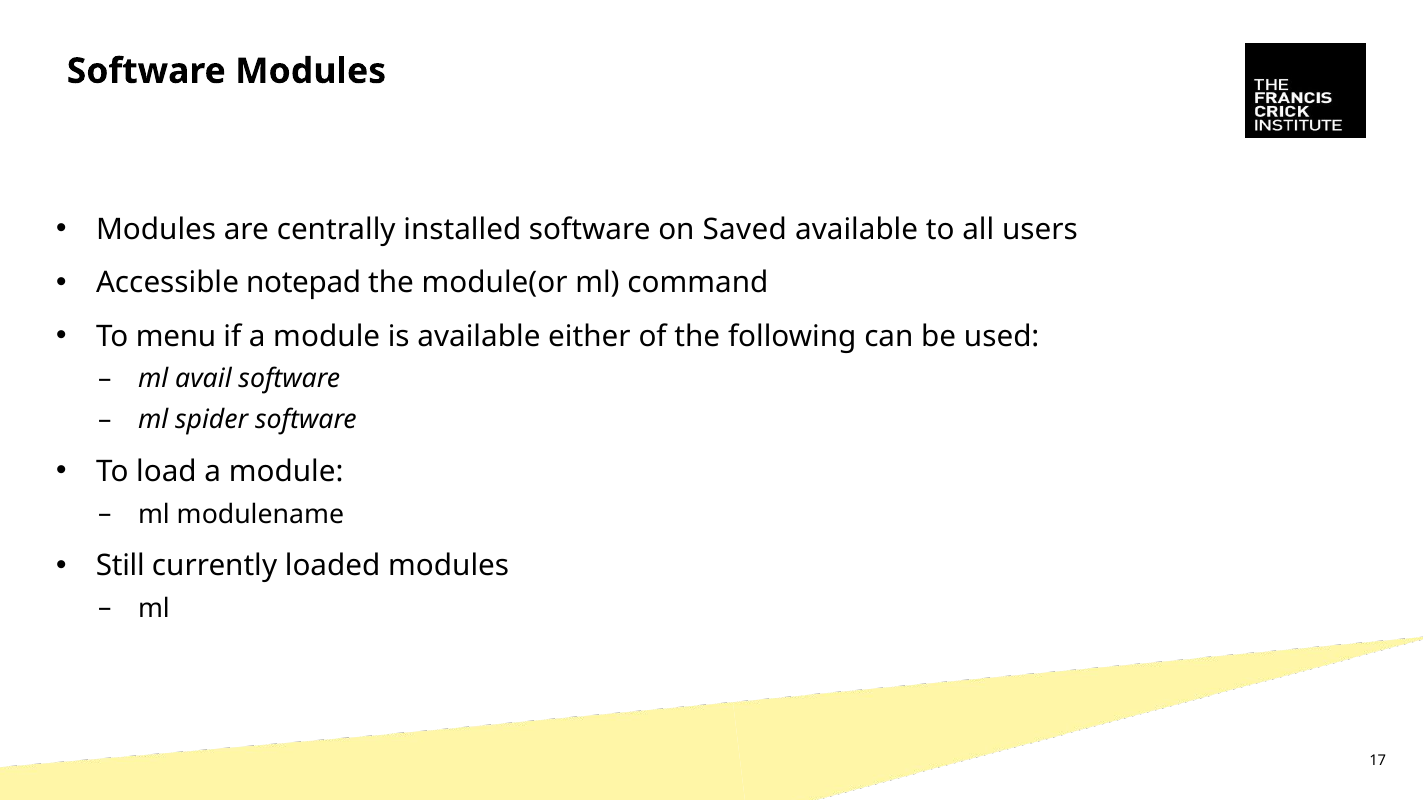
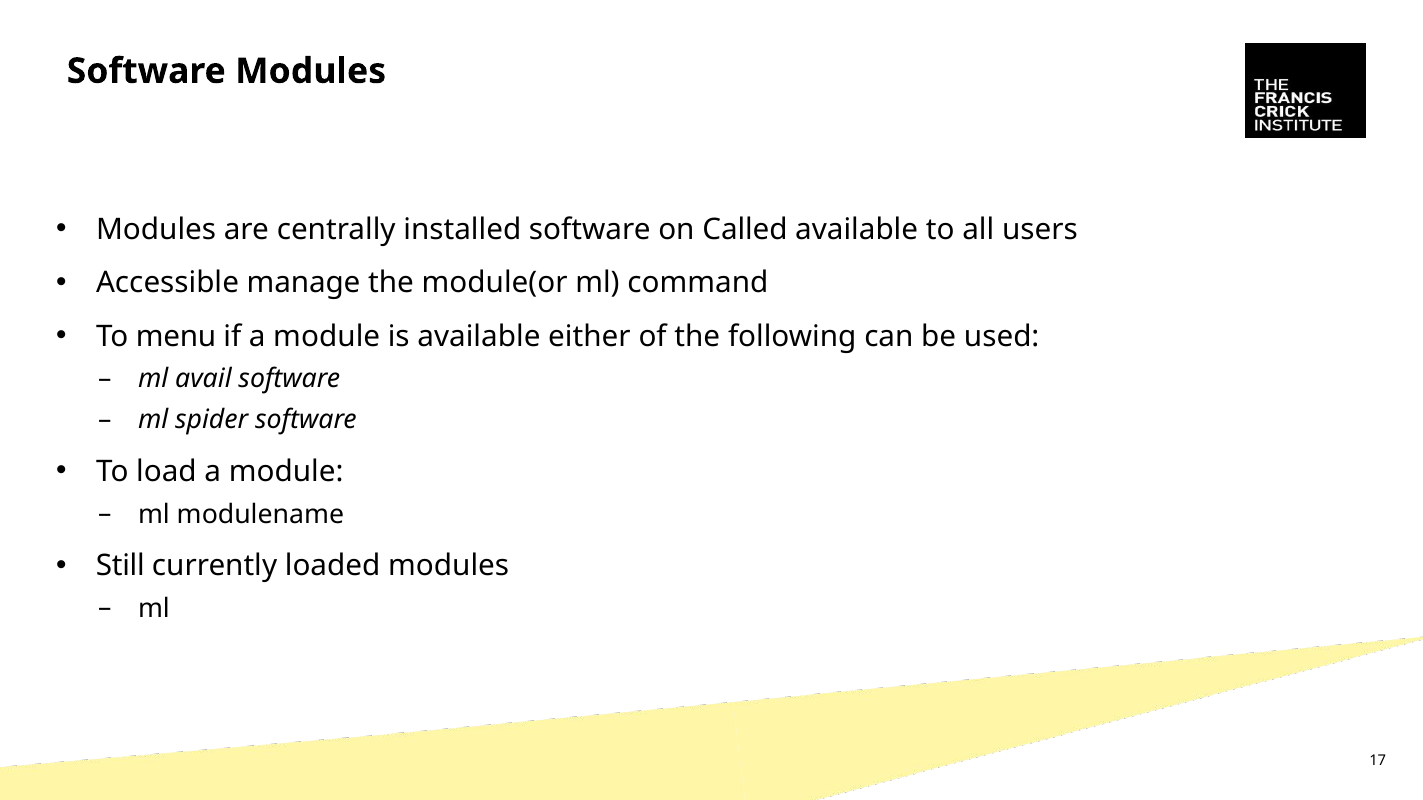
Saved: Saved -> Called (745, 230)
notepad: notepad -> manage (304, 283)
